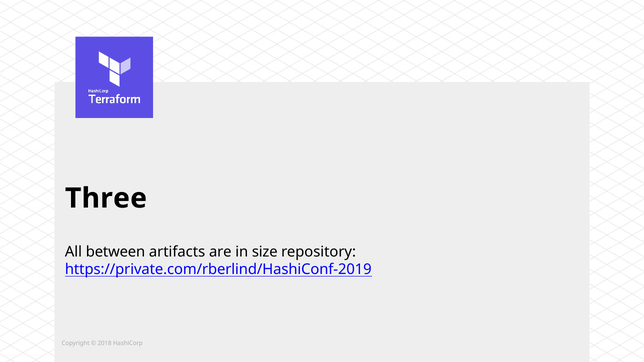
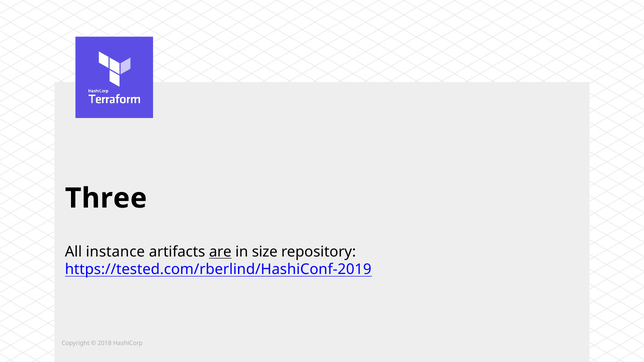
between: between -> instance (115, 252)
are underline: none -> present (220, 252)
https://private.com/rberlind/HashiConf-2019: https://private.com/rberlind/HashiConf-2019 -> https://tested.com/rberlind/HashiConf-2019 (218, 270)
